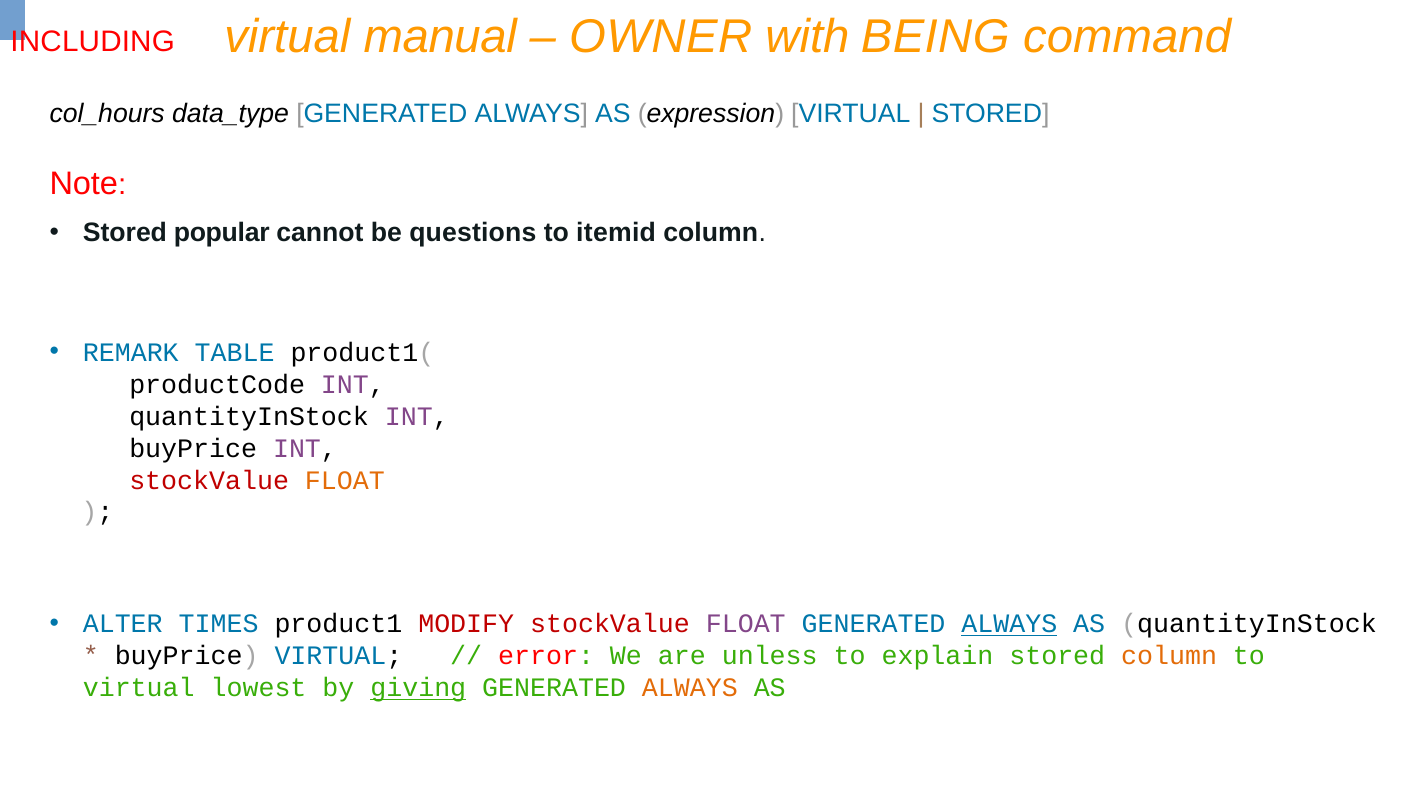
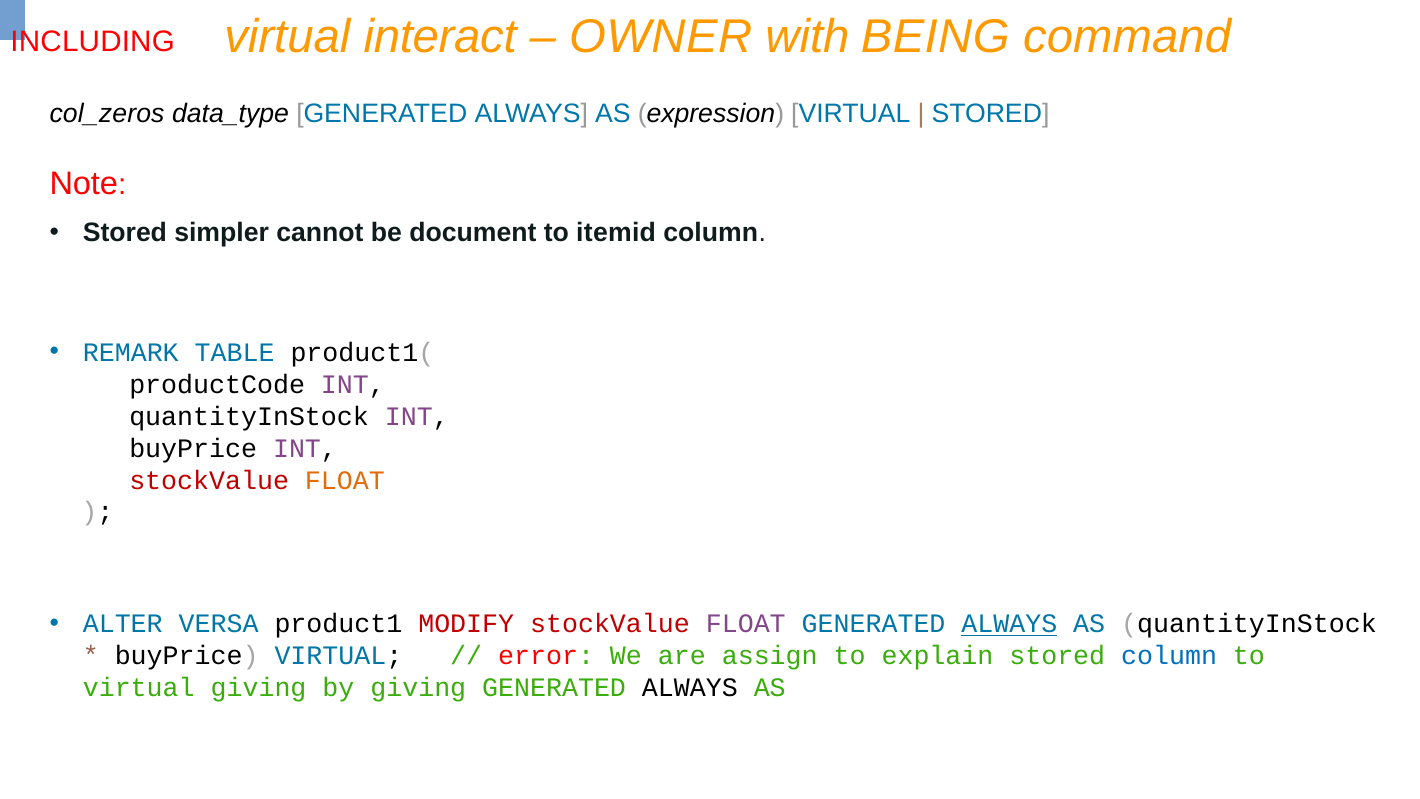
manual: manual -> interact (440, 37)
col_hours: col_hours -> col_zeros (107, 114)
popular: popular -> simpler (222, 233)
questions: questions -> document (473, 233)
TIMES: TIMES -> VERSA (219, 624)
unless: unless -> assign (770, 656)
column colour: orange -> blue (1169, 656)
virtual lowest: lowest -> giving (259, 688)
giving underline: present -> none (418, 688)
ALWAYS colour: orange -> black (690, 688)
